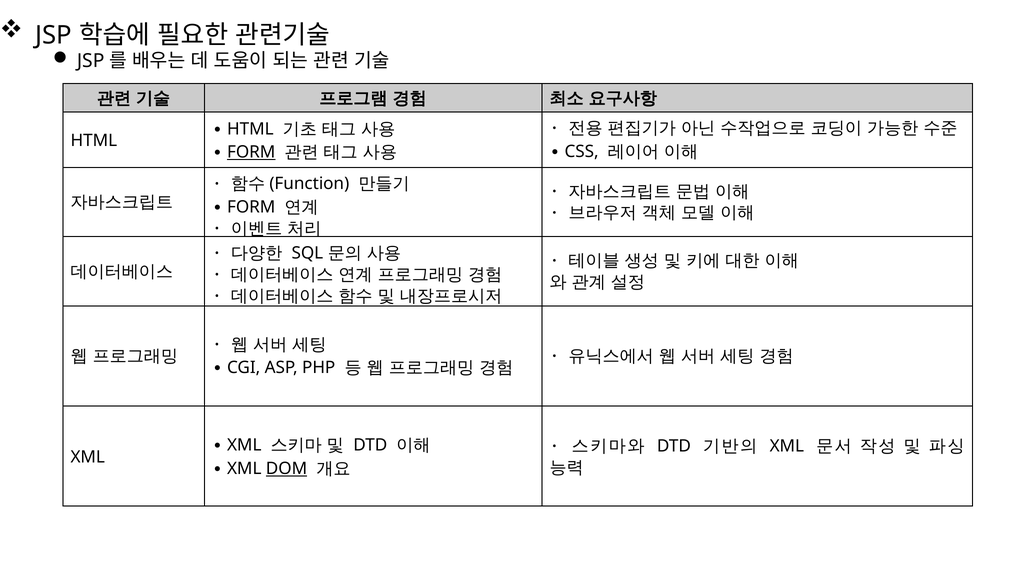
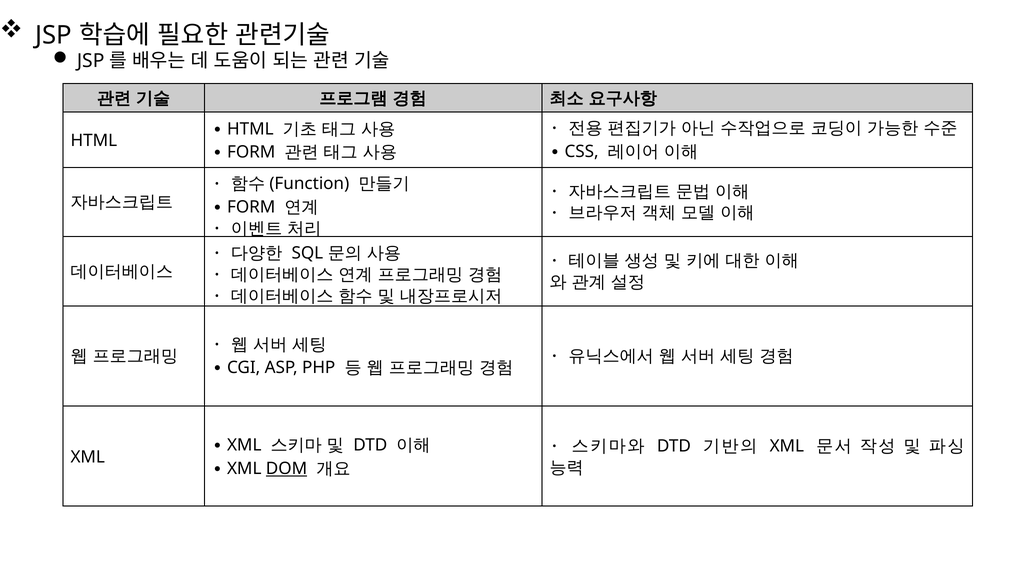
FORM underline: present -> none (251, 152)
